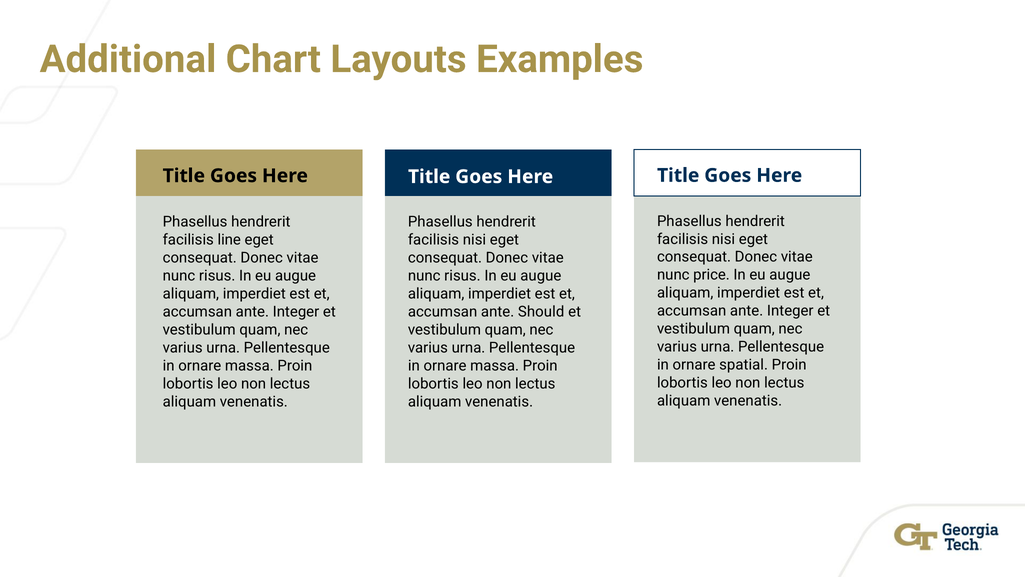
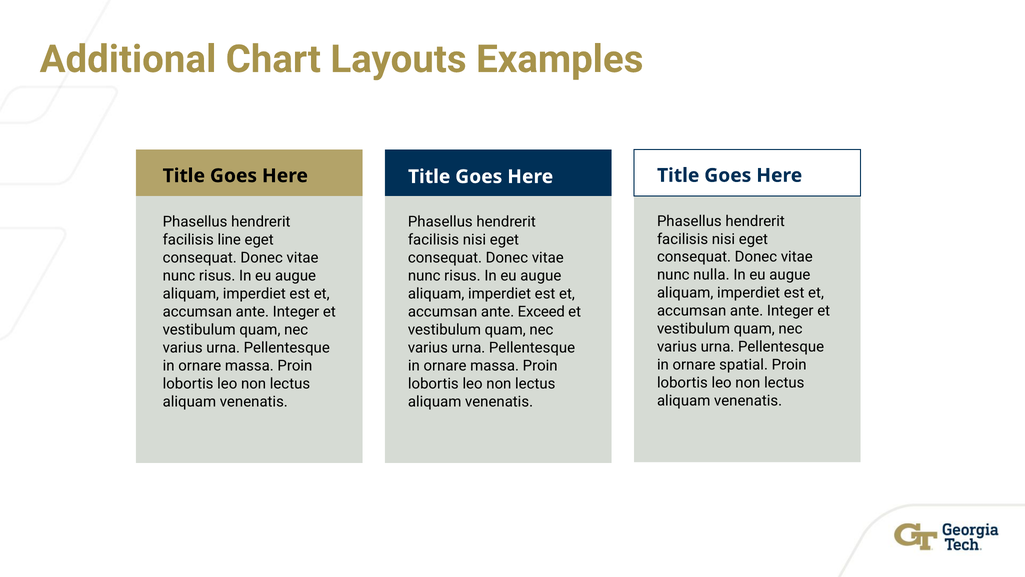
price: price -> nulla (711, 275)
Should: Should -> Exceed (541, 312)
